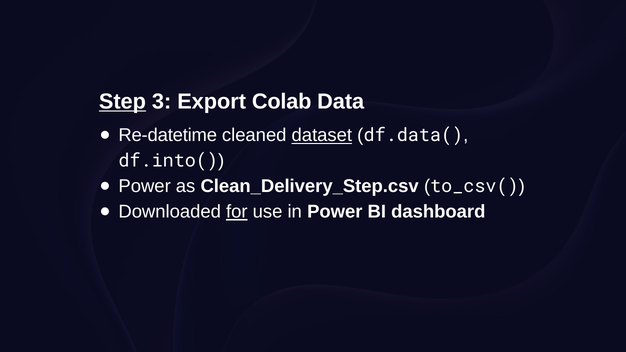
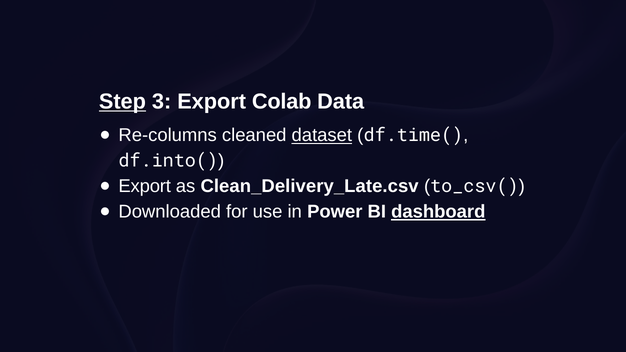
Re‑datetime: Re‑datetime -> Re‑columns (168, 135)
df.data(: df.data( -> df.time( (413, 135)
Power: Power -> Export (145, 186)
Clean_Delivery_Step.csv: Clean_Delivery_Step.csv -> Clean_Delivery_Late.csv (310, 186)
for underline: present -> none (237, 212)
dashboard underline: none -> present (438, 212)
